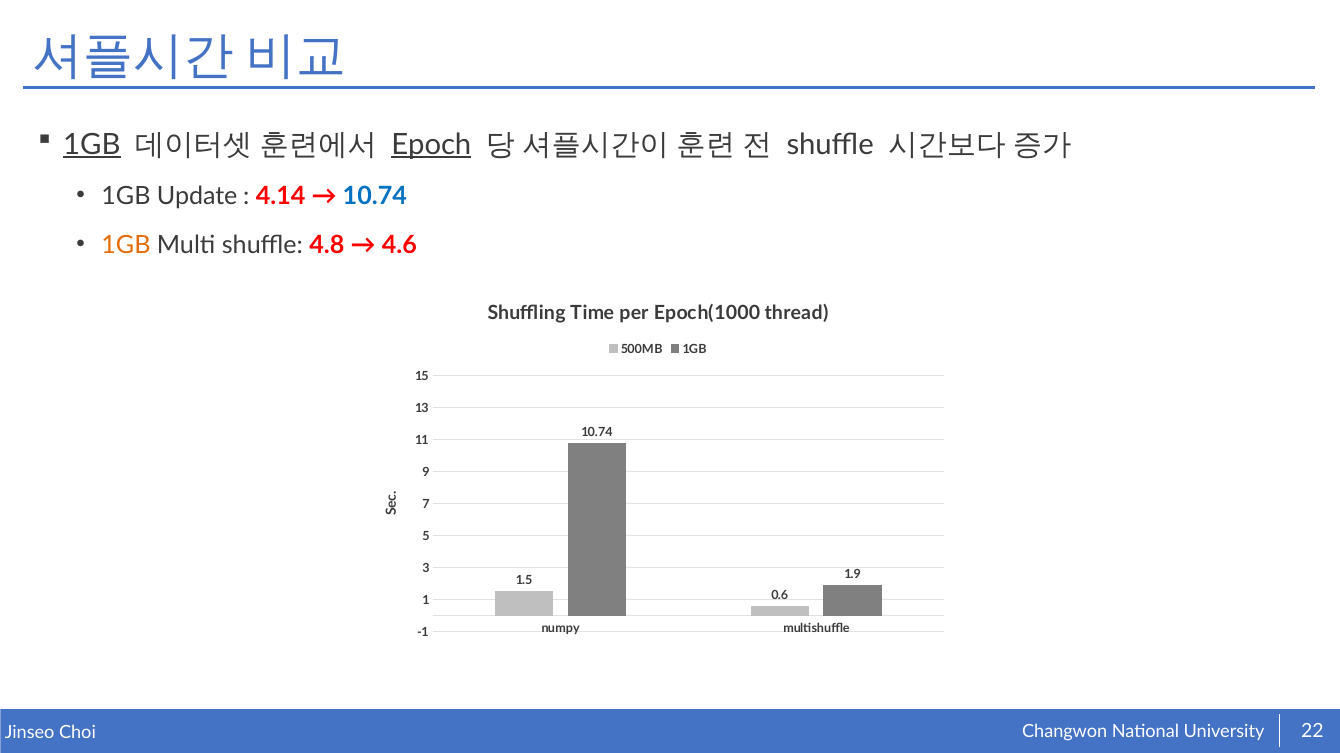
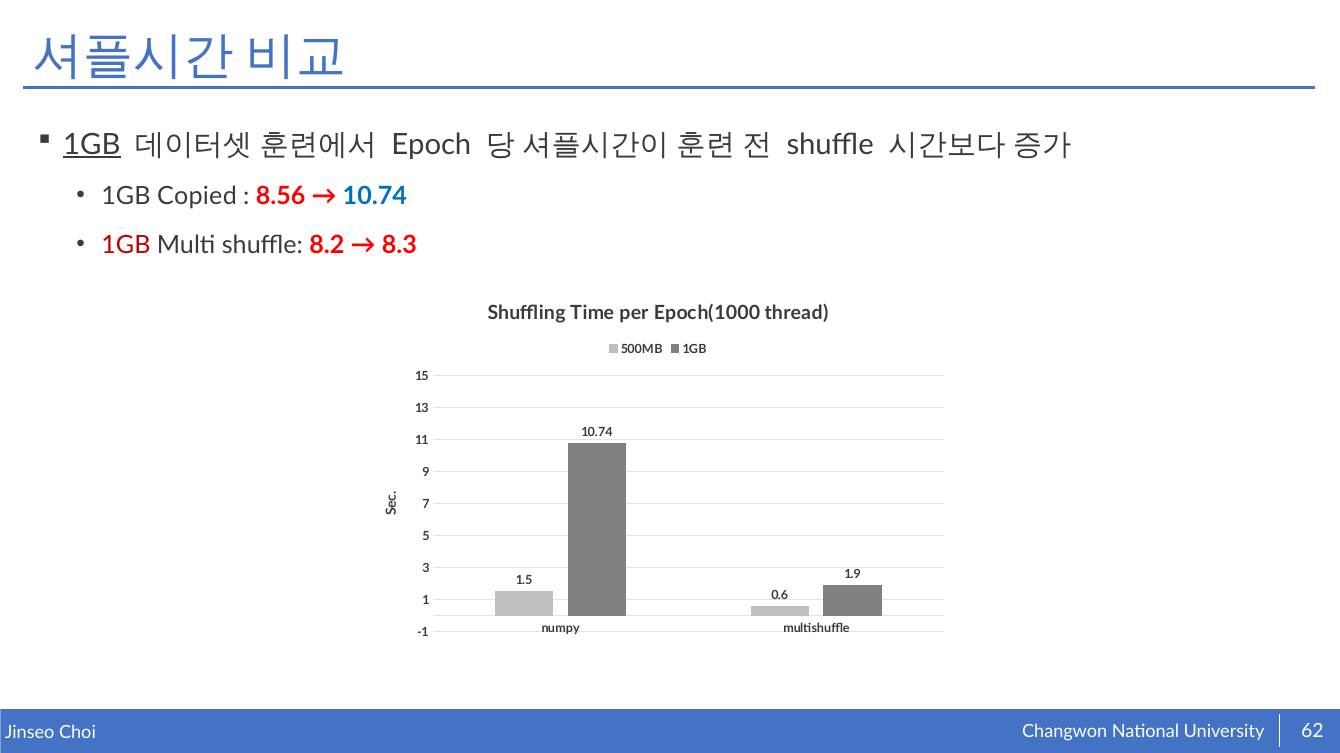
Epoch underline: present -> none (431, 145)
Update: Update -> Copied (197, 196)
4.14: 4.14 -> 8.56 (281, 196)
1GB colour: orange -> red (126, 245)
4.8: 4.8 -> 8.2 (327, 245)
4.6: 4.6 -> 8.3 (399, 245)
22: 22 -> 62 (1312, 732)
